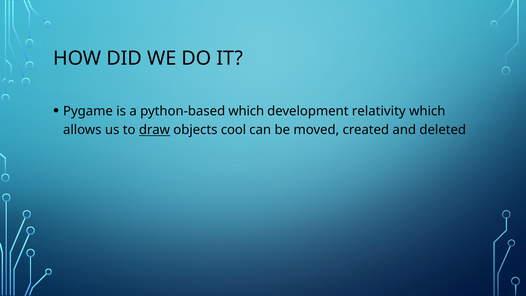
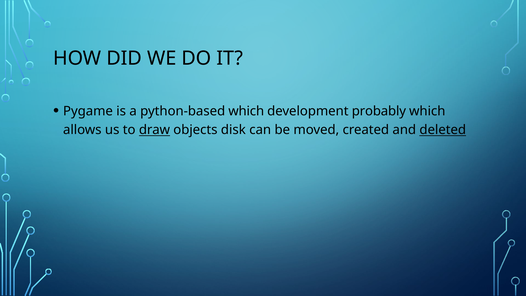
relativity: relativity -> probably (379, 111)
cool: cool -> disk (233, 130)
deleted underline: none -> present (443, 130)
